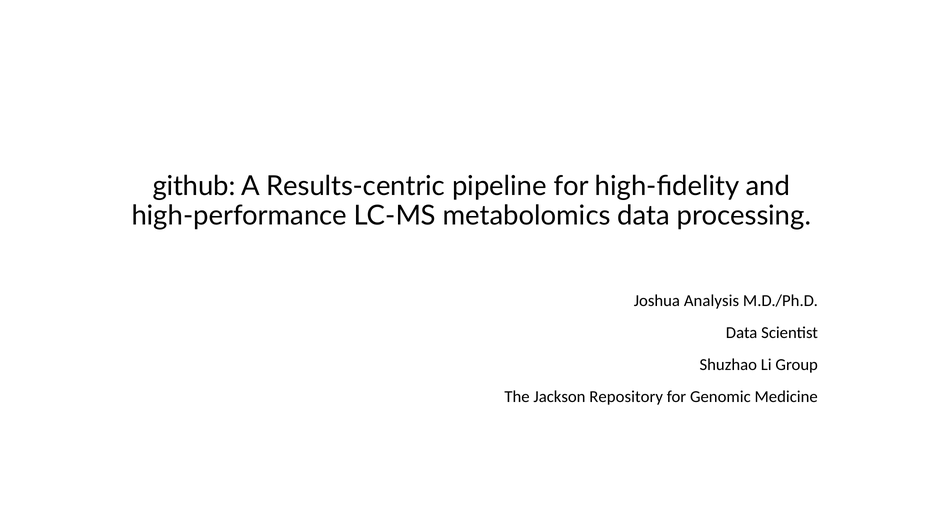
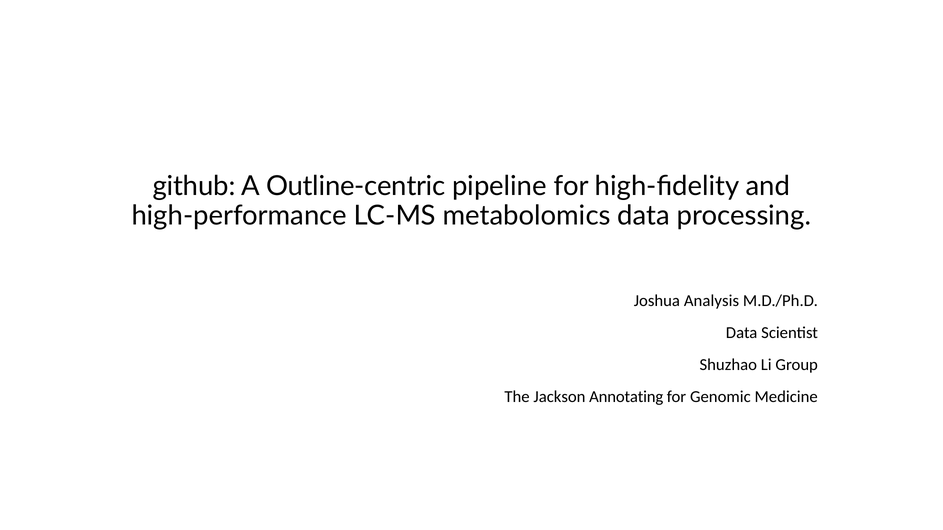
Results-centric: Results-centric -> Outline-centric (356, 186)
Repository: Repository -> Annotating (626, 397)
